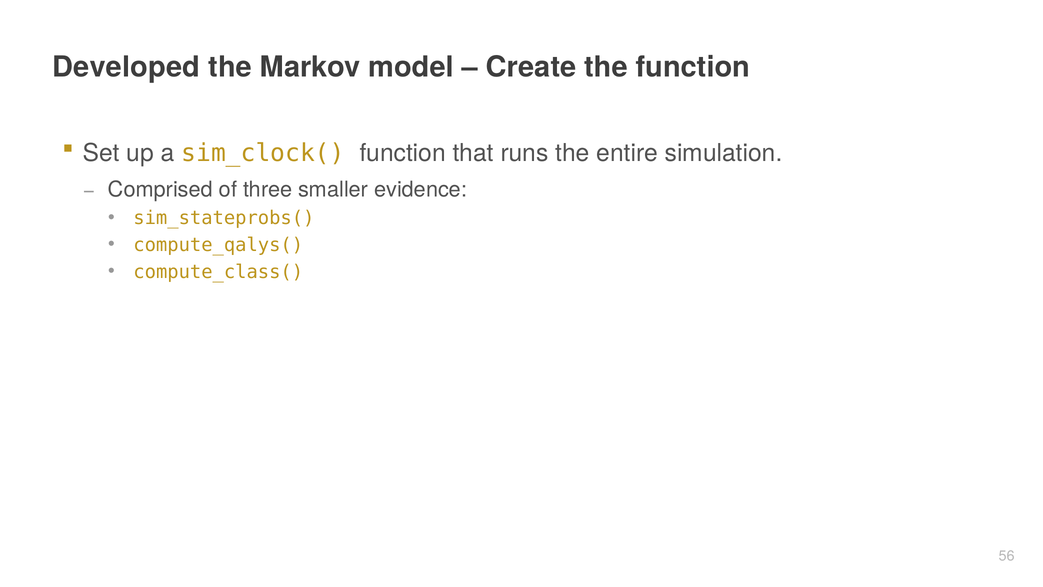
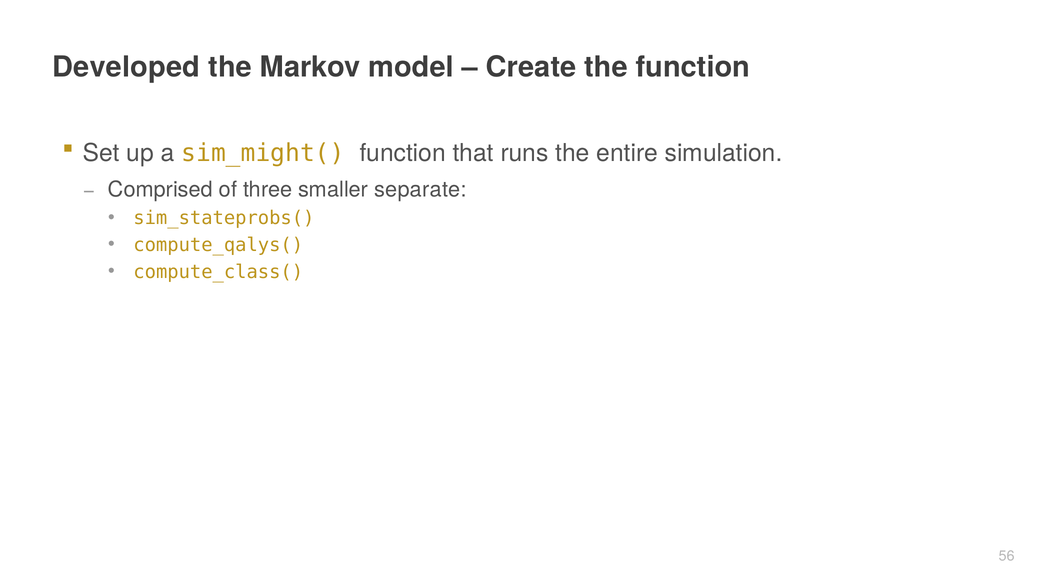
sim_clock(: sim_clock( -> sim_might( (263, 153)
evidence: evidence -> separate (420, 189)
